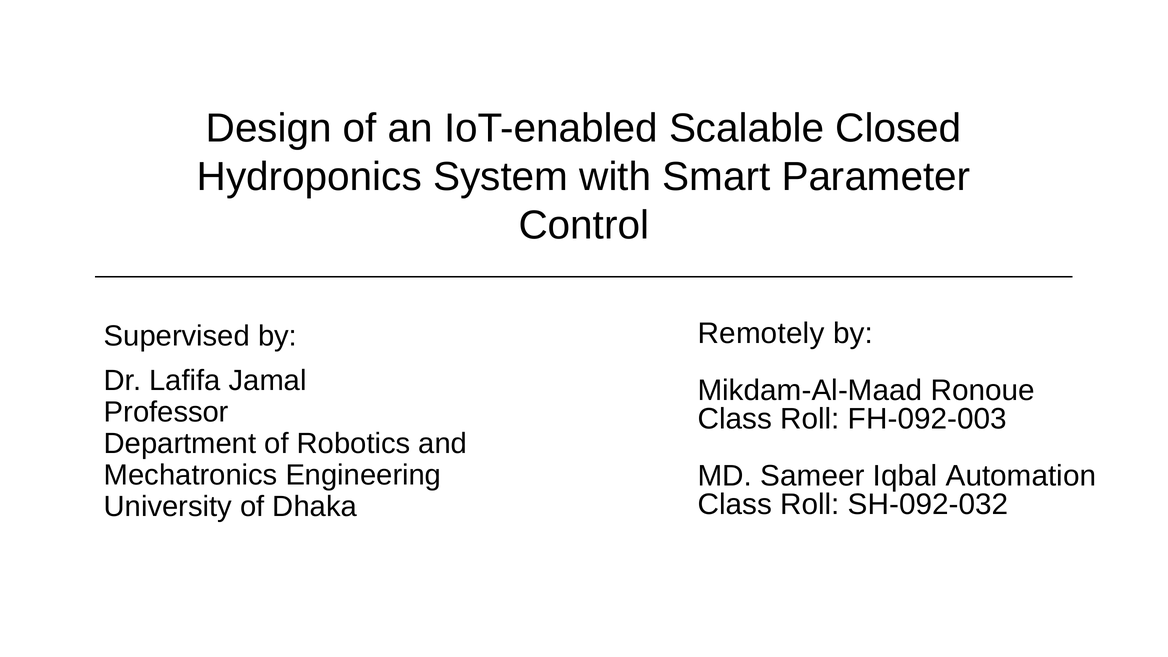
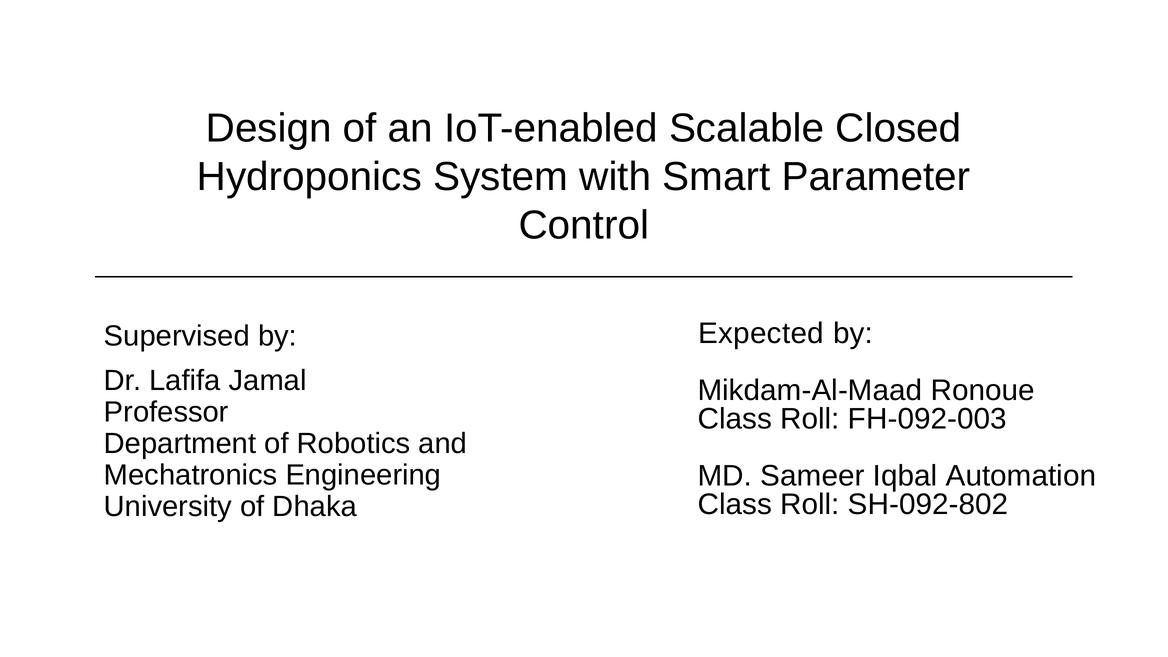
Remotely: Remotely -> Expected (761, 334)
SH-092-032: SH-092-032 -> SH-092-802 (928, 505)
